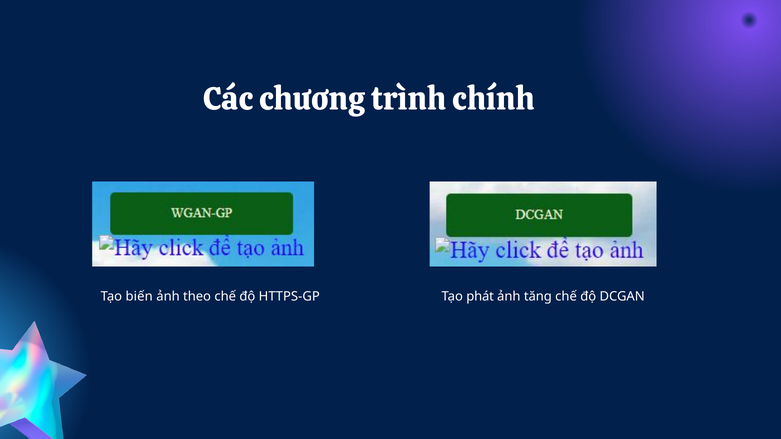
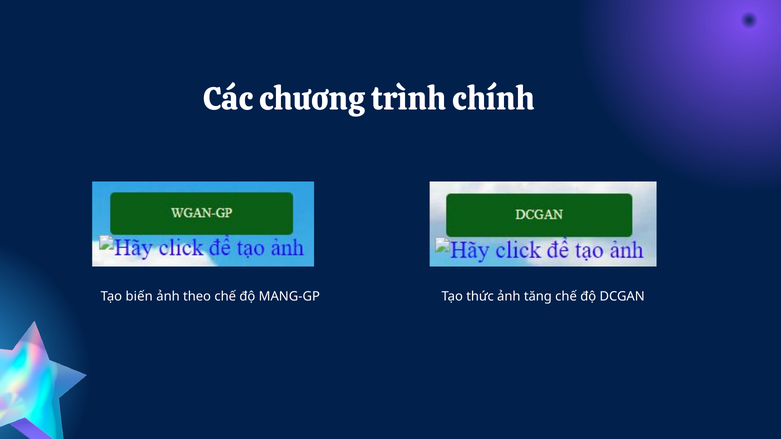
HTTPS-GP: HTTPS-GP -> MANG-GP (289, 297)
phát: phát -> thức (480, 297)
